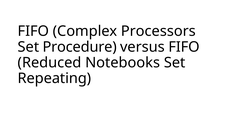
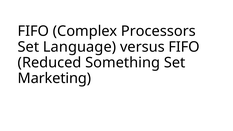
Procedure: Procedure -> Language (80, 47)
Notebooks: Notebooks -> Something (123, 63)
Repeating: Repeating -> Marketing (54, 78)
